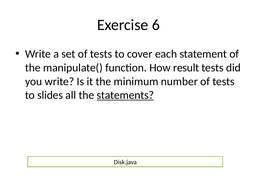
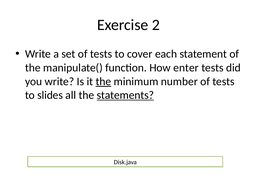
6: 6 -> 2 (156, 25)
result: result -> enter (186, 68)
the underline: none -> present (103, 81)
